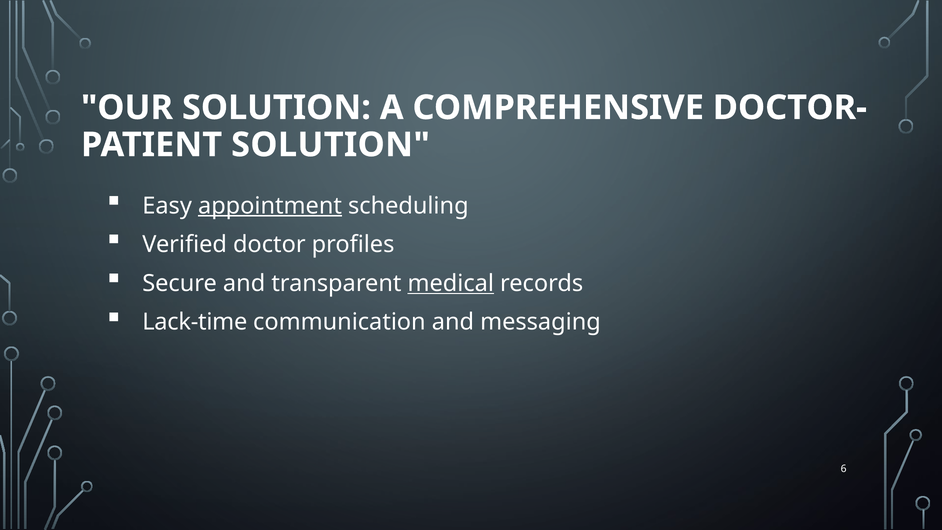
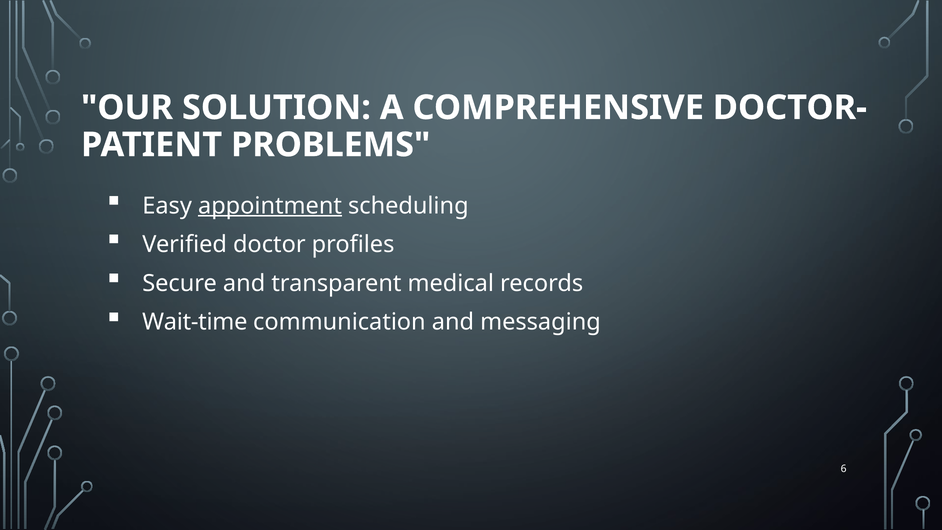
SOLUTION: SOLUTION -> PROBLEMS (331, 145)
medical underline: present -> none (451, 283)
Lack-time: Lack-time -> Wait-time (195, 322)
